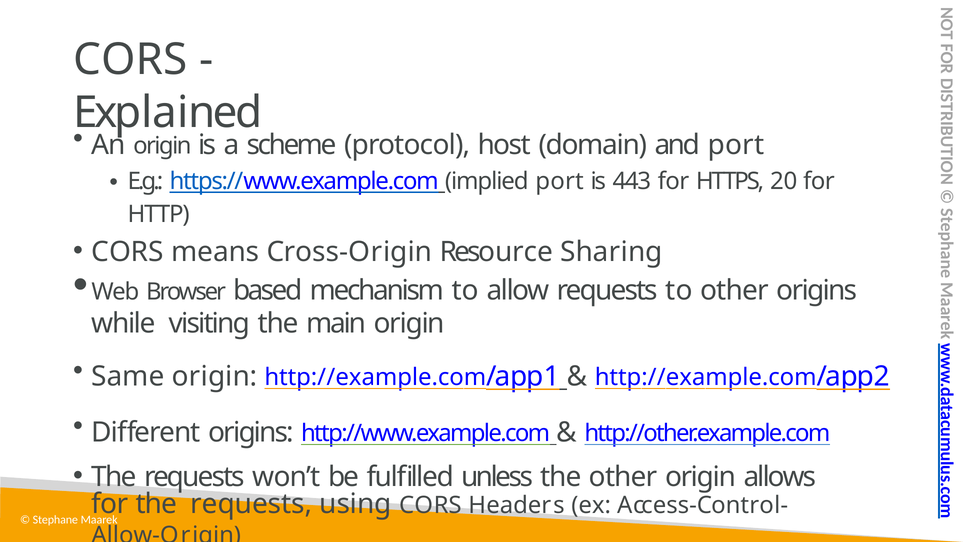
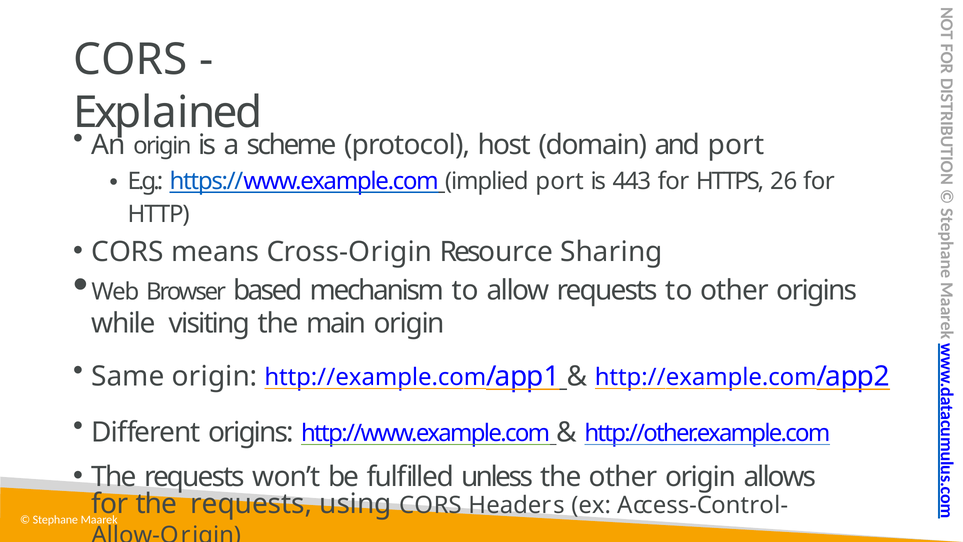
20: 20 -> 26 (784, 181)
